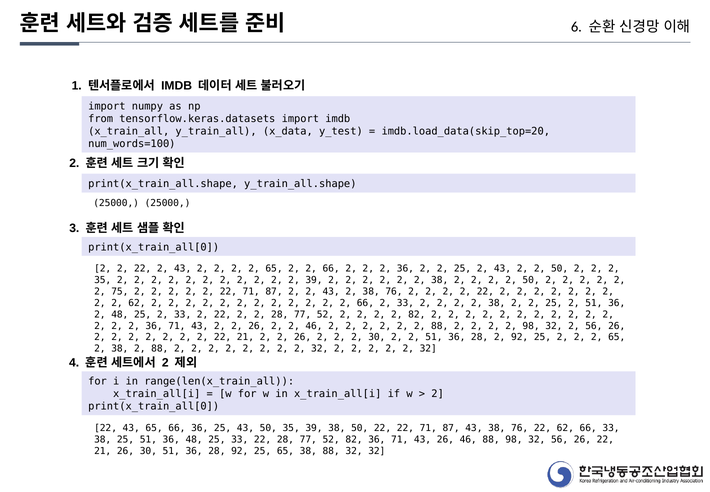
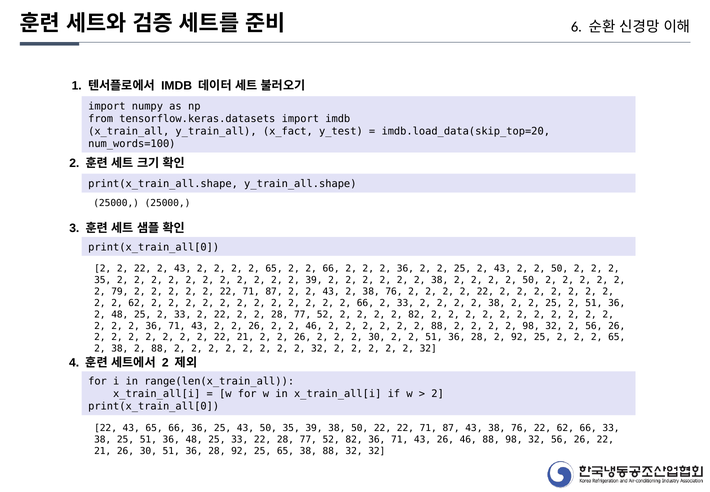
x_data: x_data -> x_fact (288, 131)
75: 75 -> 79 (120, 291)
